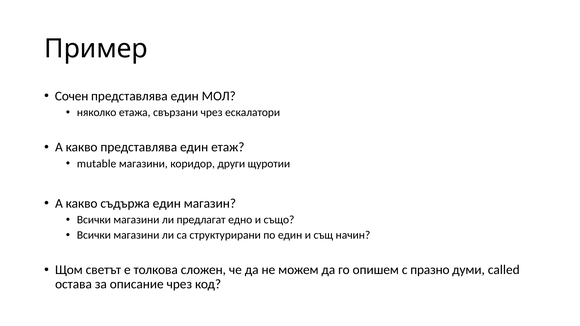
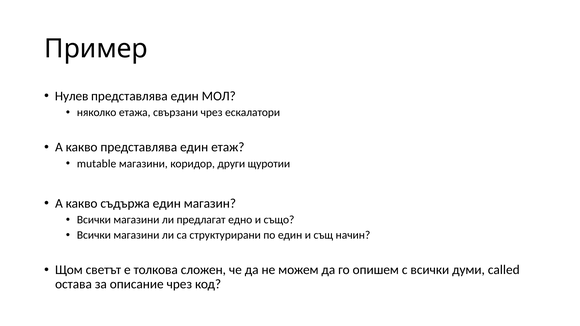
Сочен: Сочен -> Нулев (72, 96)
с празно: празно -> всички (430, 270)
